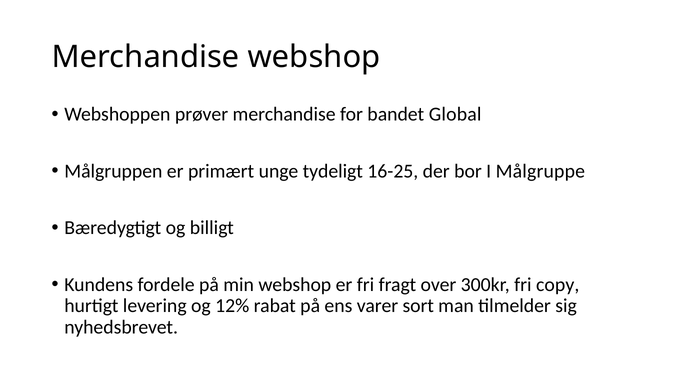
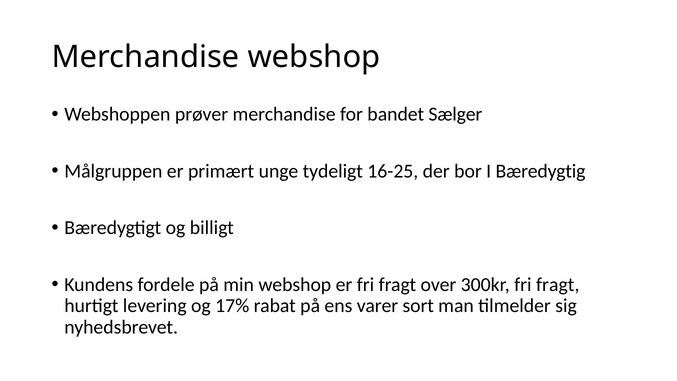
Global: Global -> Sælger (455, 114)
Målgruppe: Målgruppe -> Bæredygtig (541, 171)
300kr fri copy: copy -> fragt (558, 284)
12%: 12% -> 17% (232, 306)
